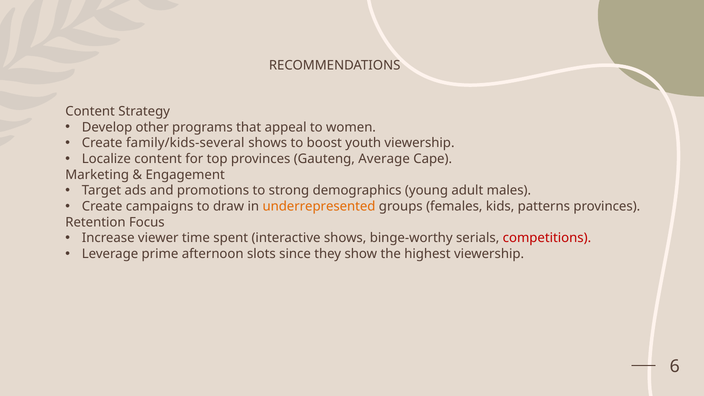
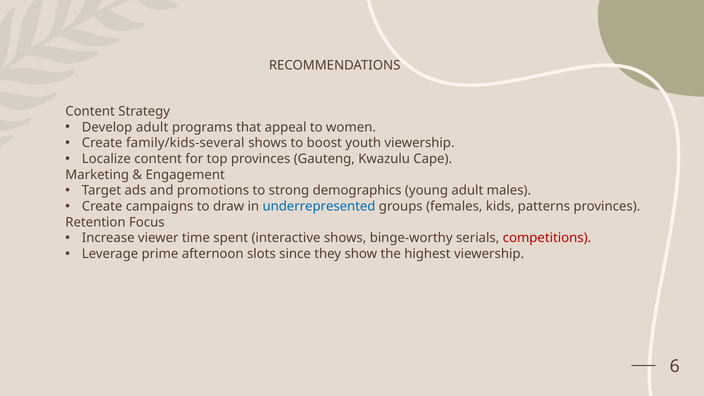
Develop other: other -> adult (152, 127)
Average: Average -> Kwazulu (384, 159)
underrepresented colour: orange -> blue (319, 206)
